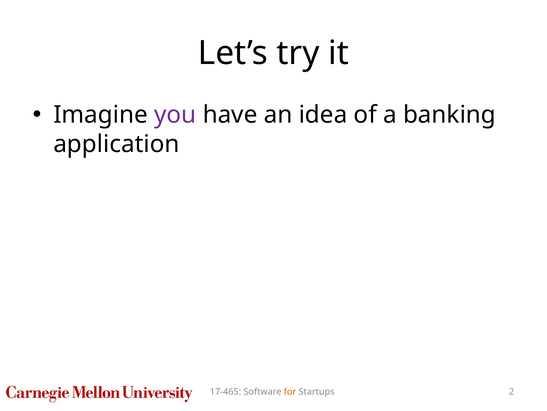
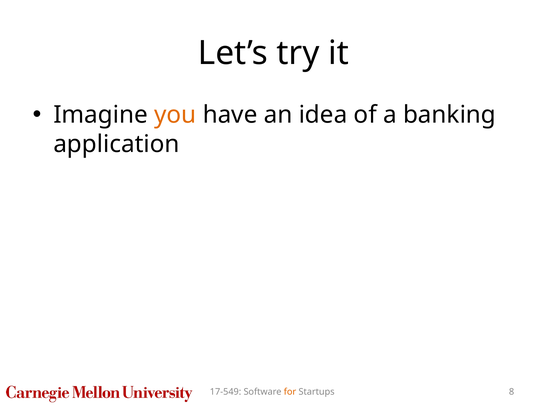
you colour: purple -> orange (175, 115)
17-465: 17-465 -> 17-549 (225, 391)
2: 2 -> 8 (512, 391)
